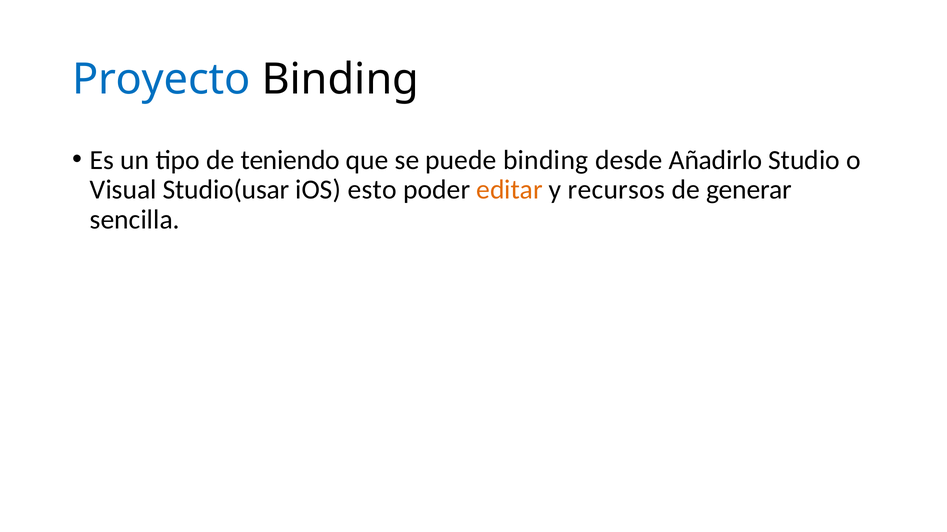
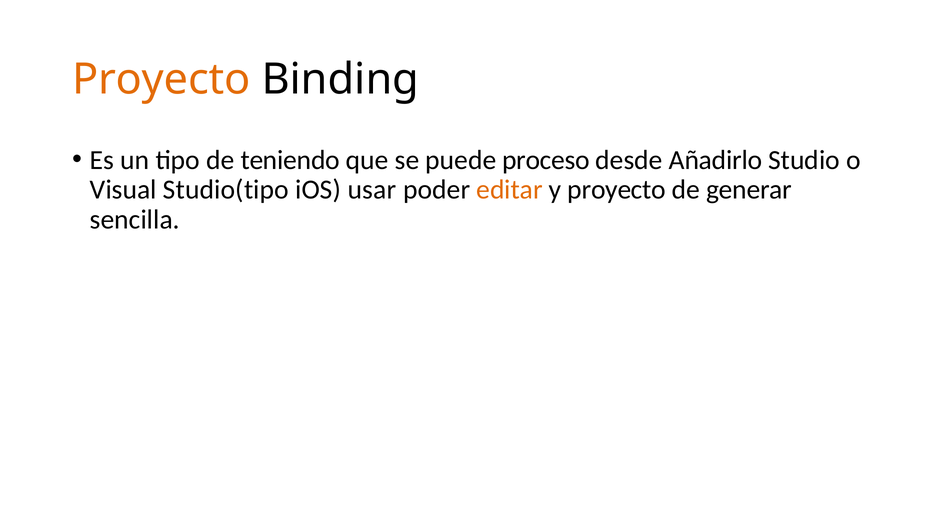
Proyecto colour: blue -> orange (161, 80)
puede binding: binding -> proceso (546, 160)
Studio(usar: Studio(usar -> Studio(tipo (226, 190)
esto: esto -> usar (372, 190)
y recursos: recursos -> proyecto (617, 190)
